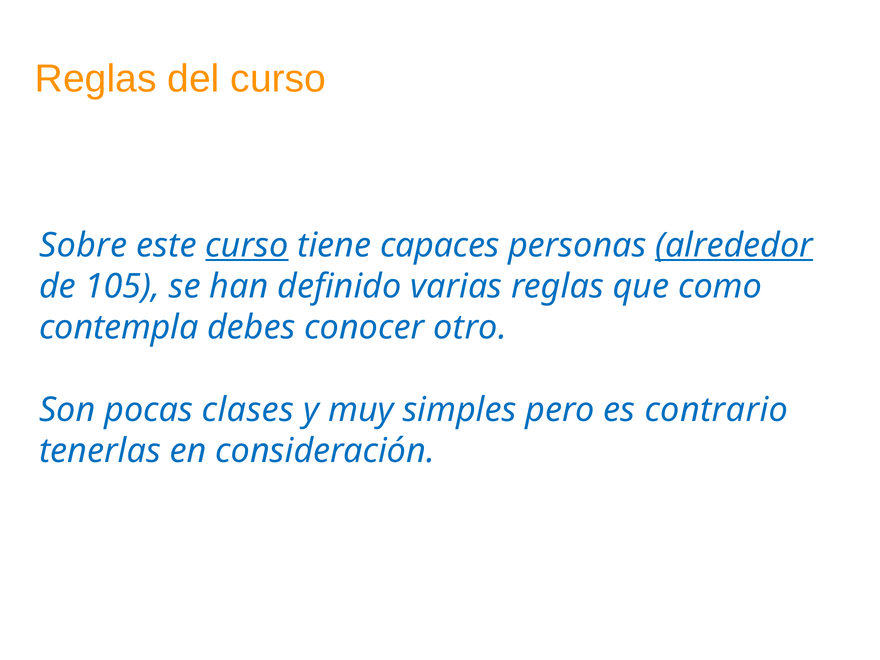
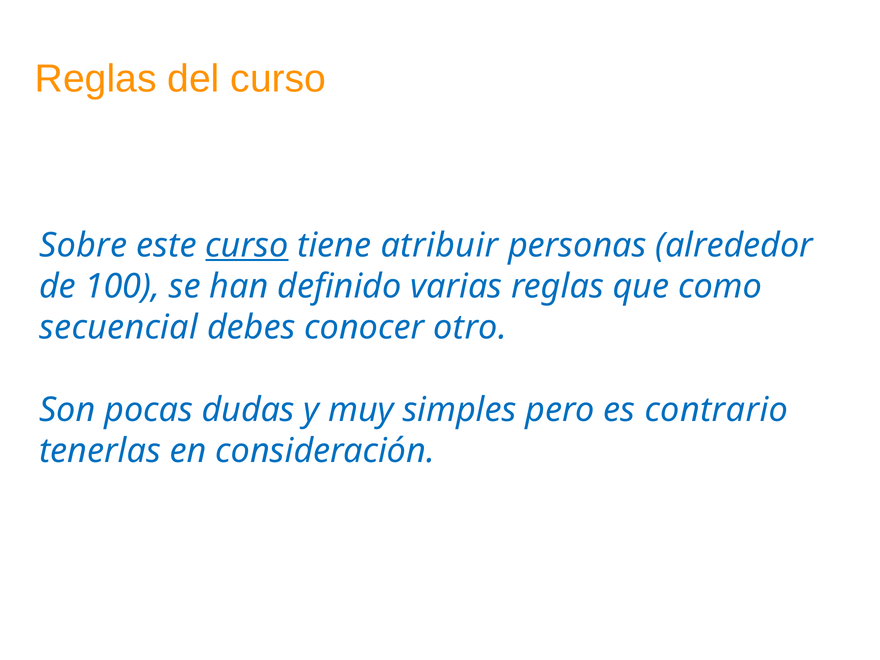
capaces: capaces -> atribuir (439, 245)
alrededor underline: present -> none (734, 245)
105: 105 -> 100 (122, 287)
contempla: contempla -> secuencial (119, 328)
clases: clases -> dudas (248, 410)
